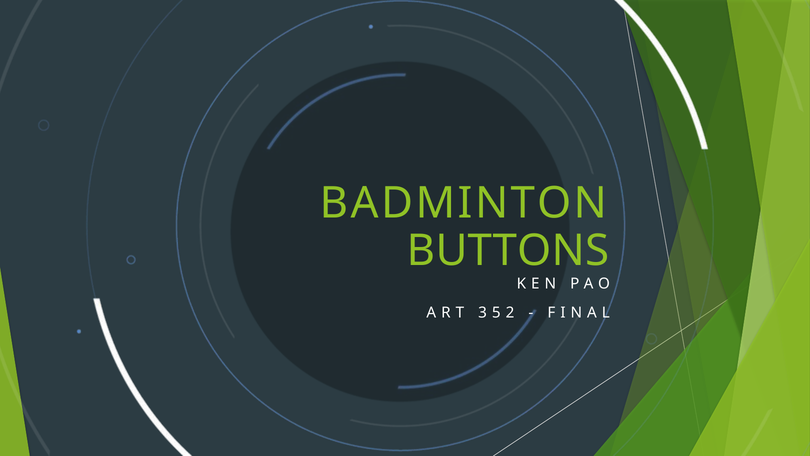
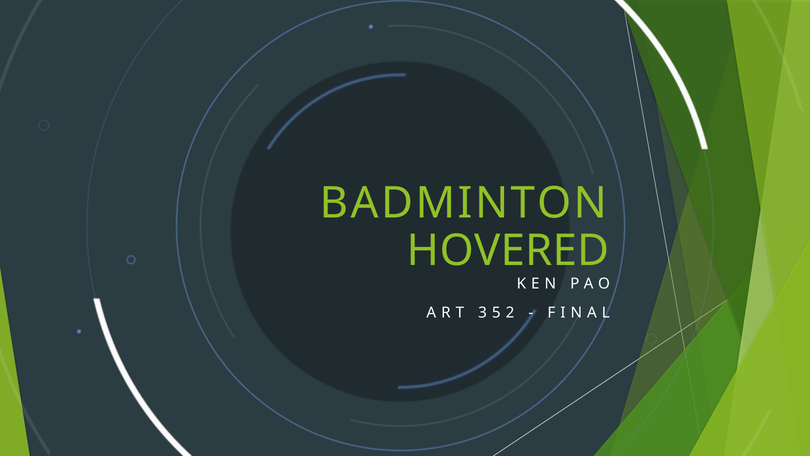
BUTTONS: BUTTONS -> HOVERED (508, 251)
